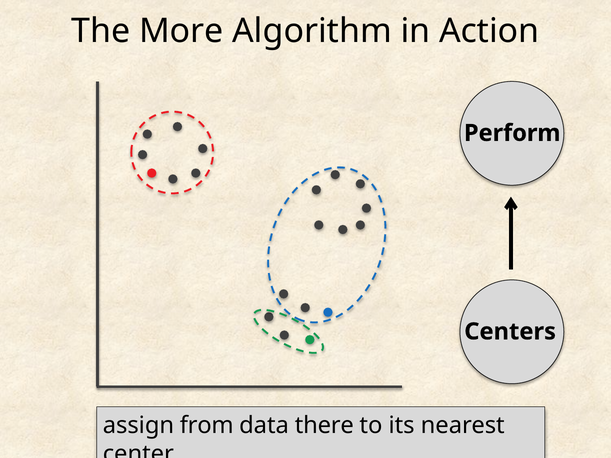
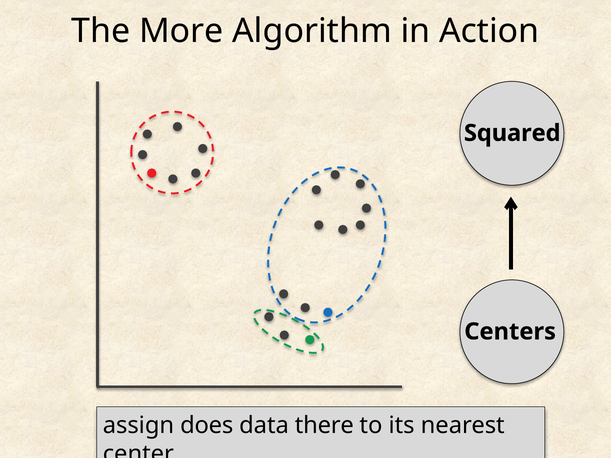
Perform: Perform -> Squared (512, 133)
from: from -> does (207, 426)
